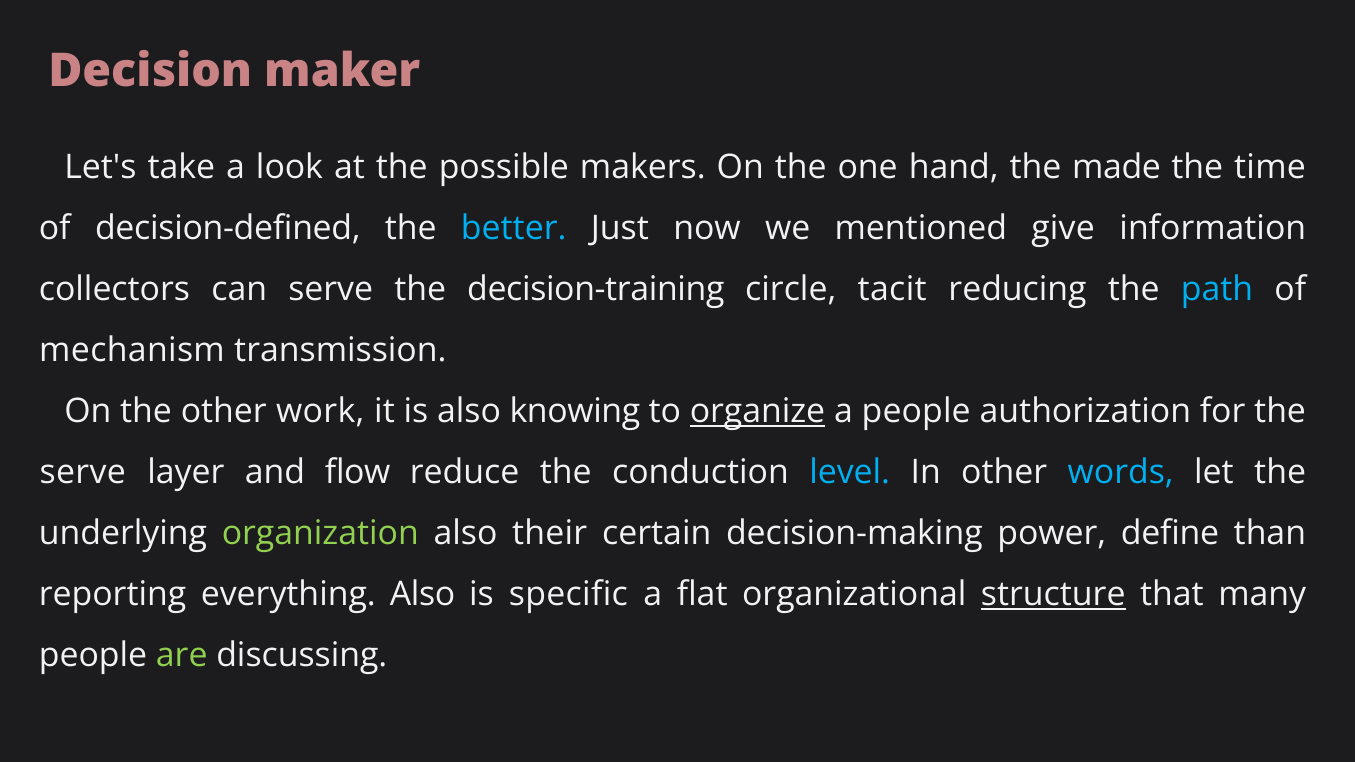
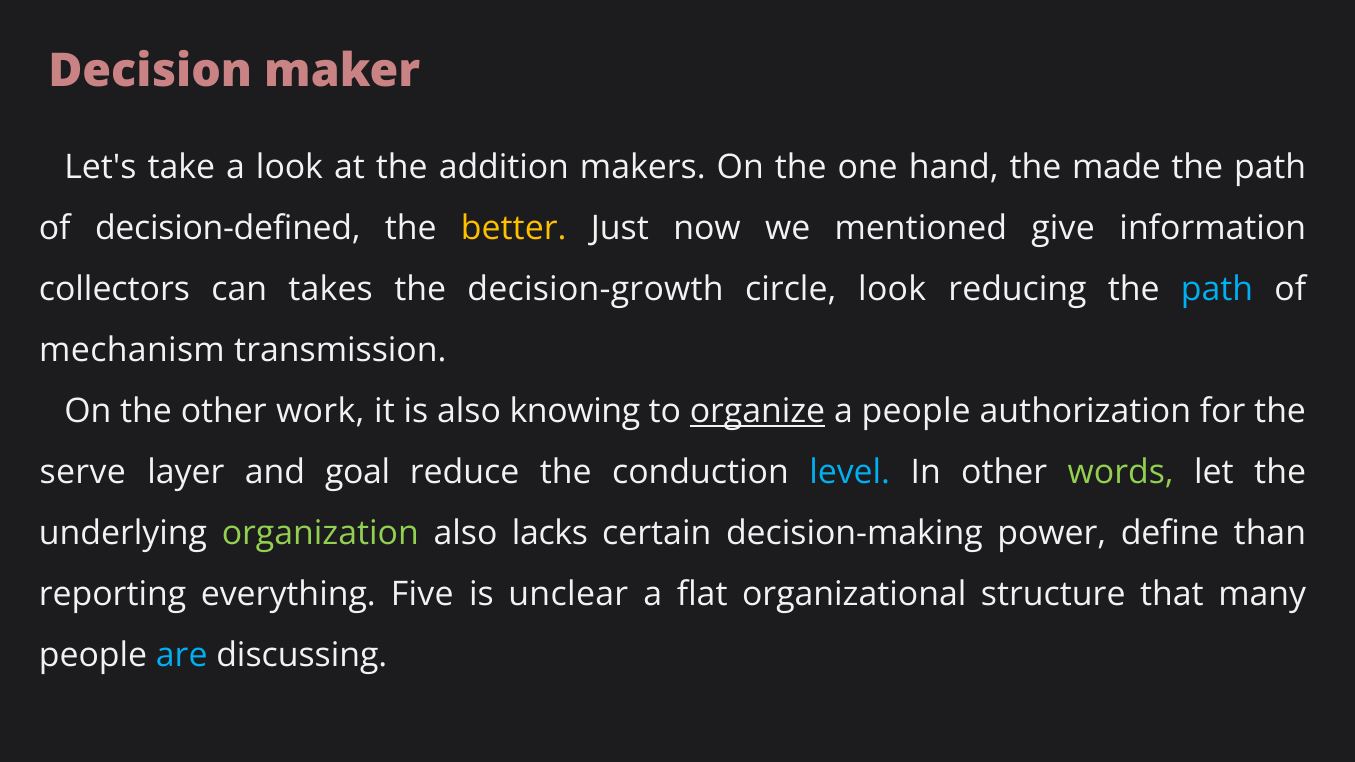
possible: possible -> addition (504, 167)
time: time -> path (1270, 167)
better colour: light blue -> yellow (514, 228)
can serve: serve -> takes (331, 289)
decision-training: decision-training -> decision-growth (596, 289)
circle tacit: tacit -> look (892, 289)
flow: flow -> goal (358, 472)
words colour: light blue -> light green (1121, 472)
their: their -> lacks (550, 533)
everything Also: Also -> Five (422, 594)
specific: specific -> unclear (568, 594)
structure underline: present -> none (1053, 594)
are colour: light green -> light blue (182, 655)
